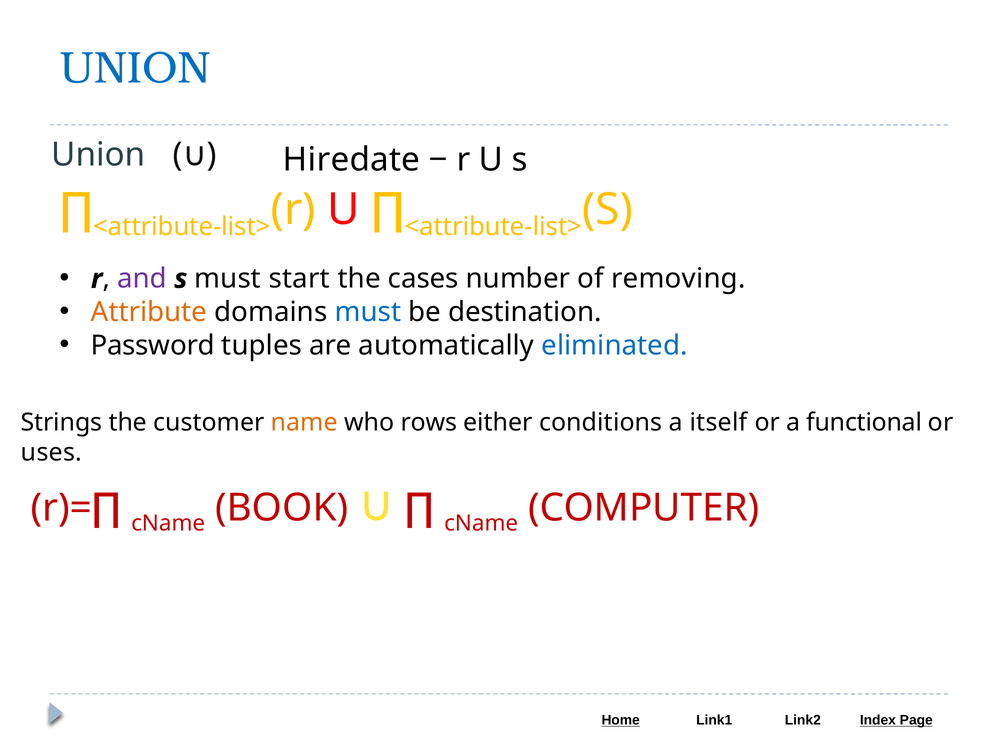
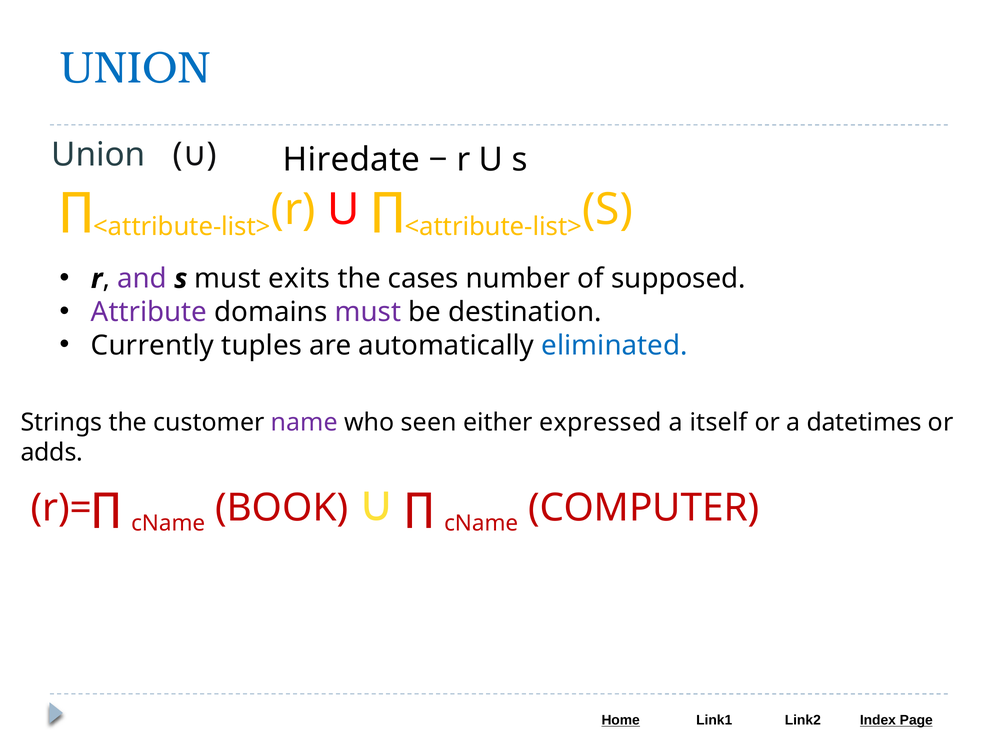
start: start -> exits (299, 279)
removing: removing -> supposed (678, 279)
Attribute colour: orange -> purple (149, 312)
must colour: blue -> purple (368, 312)
Password: Password -> Currently (152, 345)
name colour: orange -> purple (304, 422)
rows: rows -> seen (429, 422)
conditions: conditions -> expressed (601, 422)
functional: functional -> datetimes (864, 422)
uses: uses -> adds (52, 452)
